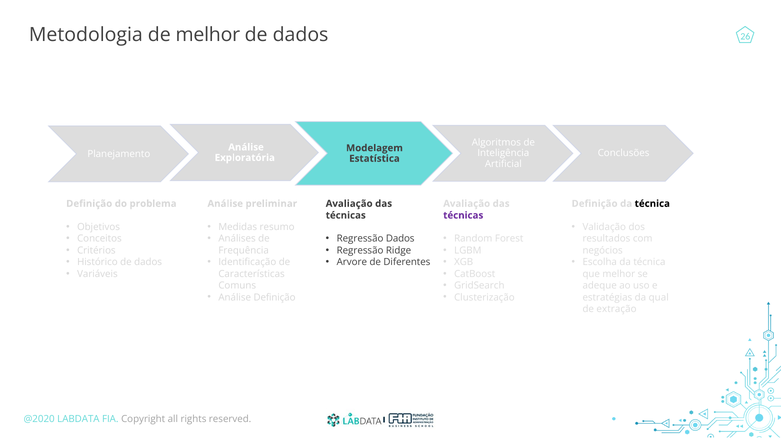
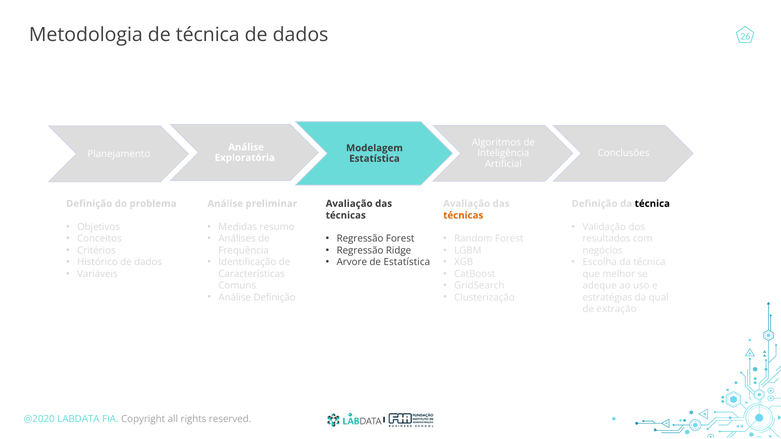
de melhor: melhor -> técnica (208, 35)
técnicas colour: purple -> orange (463, 215)
Regressão Dados: Dados -> Forest (400, 239)
de Diferentes: Diferentes -> Estatística (407, 262)
